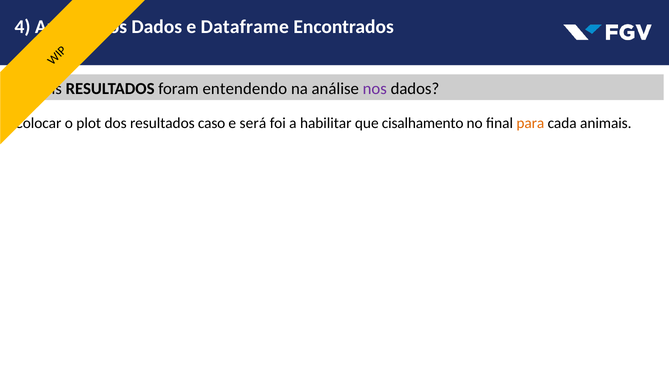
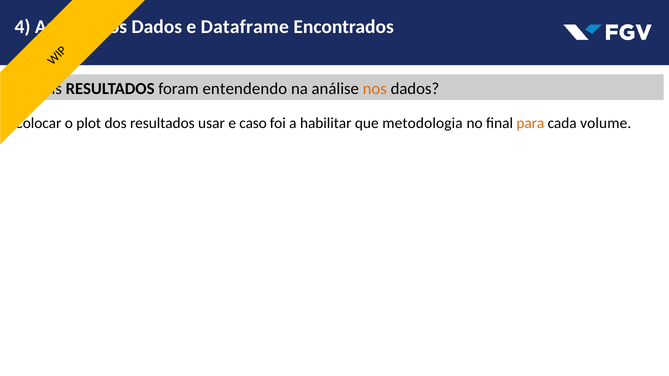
nos colour: purple -> orange (375, 89)
caso: caso -> usar (212, 123)
será: será -> caso (253, 123)
cisalhamento: cisalhamento -> metodologia (422, 123)
animais: animais -> volume (606, 123)
